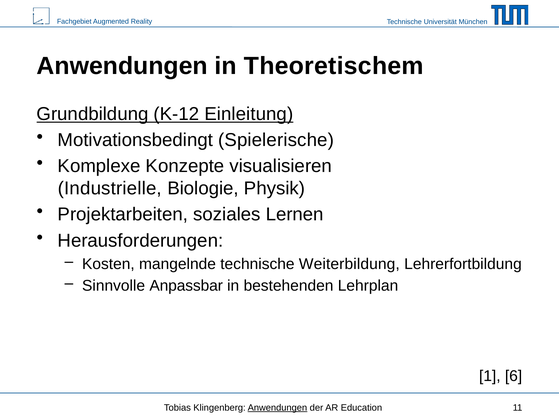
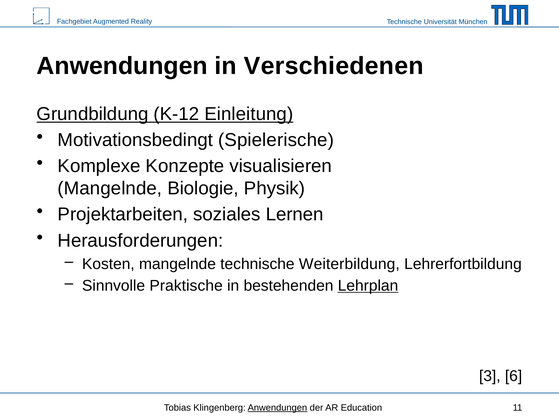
Theoretischem: Theoretischem -> Verschiedenen (334, 66)
Industrielle: Industrielle -> Mangelnde (110, 189)
Anpassbar: Anpassbar -> Praktische (186, 286)
Lehrplan underline: none -> present (368, 286)
1: 1 -> 3 (490, 376)
